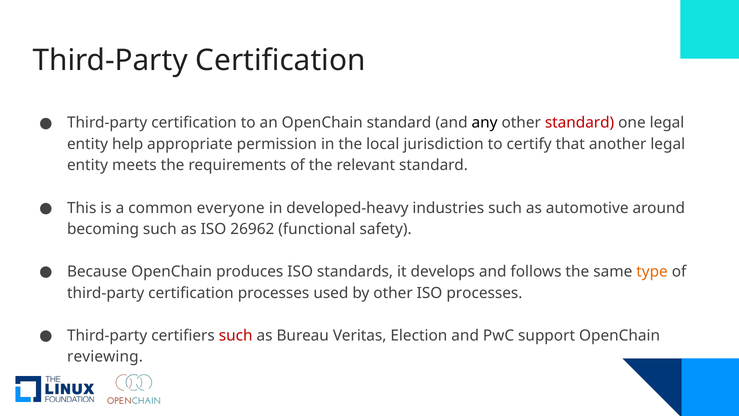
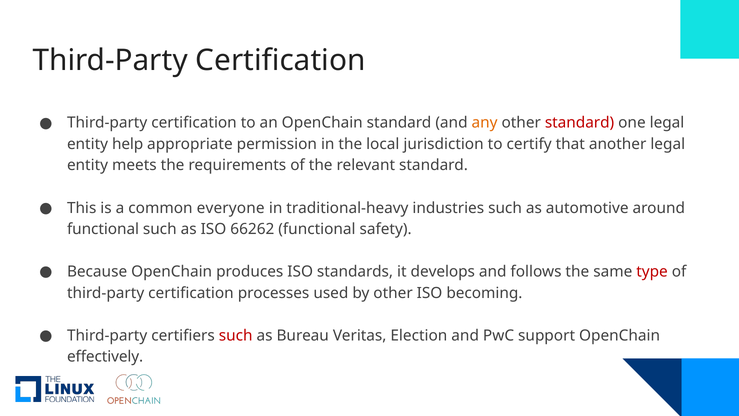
any colour: black -> orange (485, 123)
developed-heavy: developed-heavy -> traditional-heavy (347, 208)
becoming: becoming -> functional (103, 229)
26962: 26962 -> 66262 (252, 229)
type colour: orange -> red (652, 271)
ISO processes: processes -> becoming (484, 293)
reviewing: reviewing -> effectively (105, 356)
